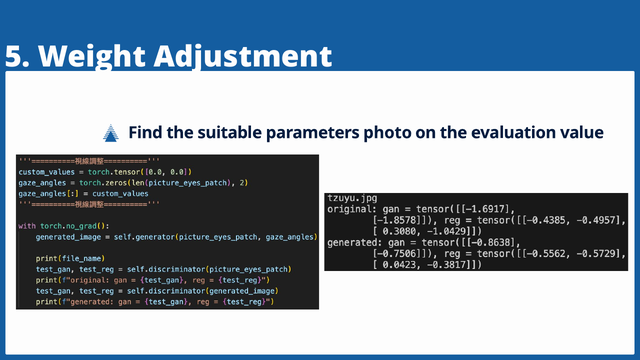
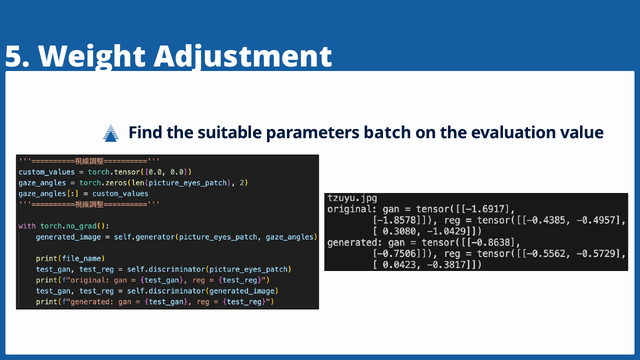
photo: photo -> batch (387, 133)
